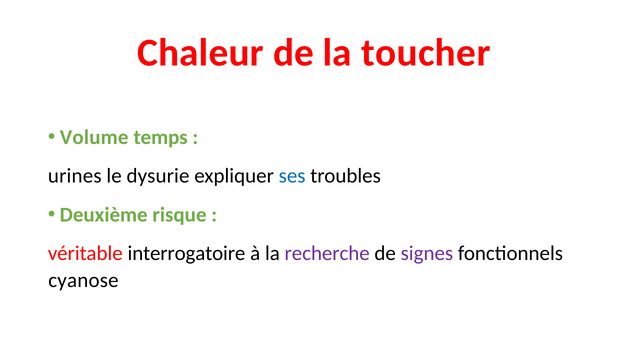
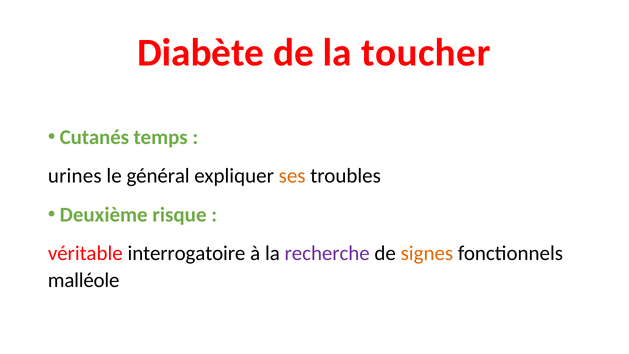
Chaleur: Chaleur -> Diabète (201, 53)
Volume: Volume -> Cutanés (94, 137)
dysurie: dysurie -> général (158, 176)
ses colour: blue -> orange (292, 176)
signes colour: purple -> orange (427, 253)
cyanose: cyanose -> malléole (84, 280)
